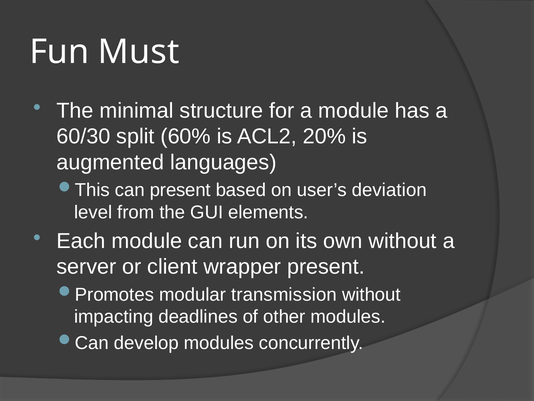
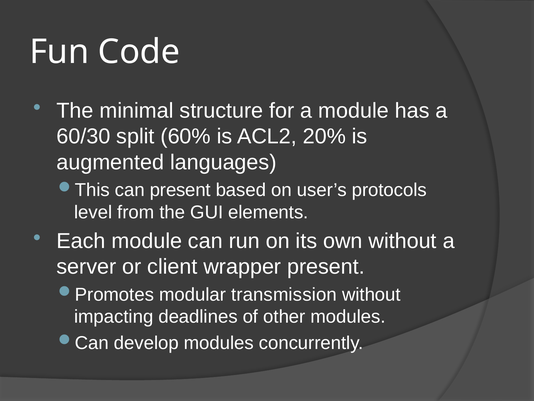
Must: Must -> Code (139, 52)
deviation: deviation -> protocols (389, 190)
